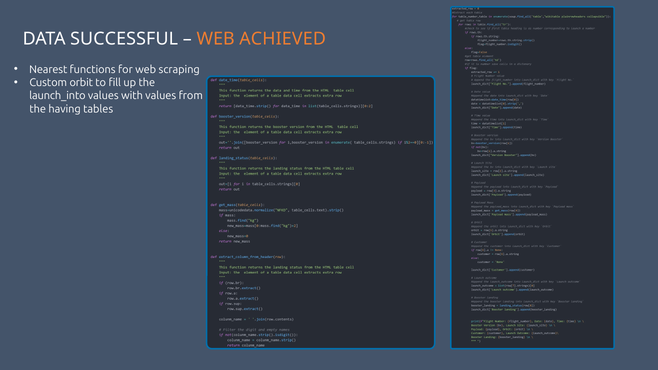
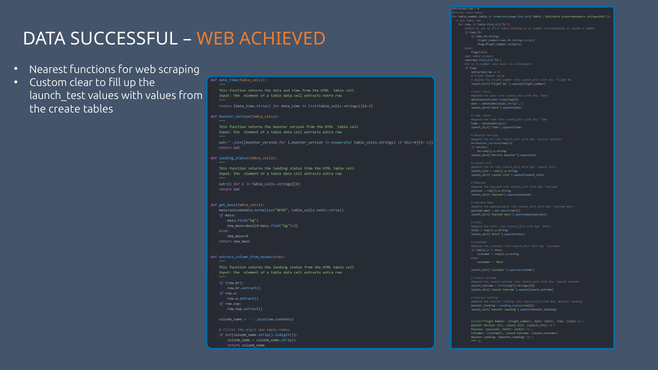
orbit: orbit -> clear (81, 83)
launch_into: launch_into -> launch_test (57, 96)
having: having -> create (65, 109)
